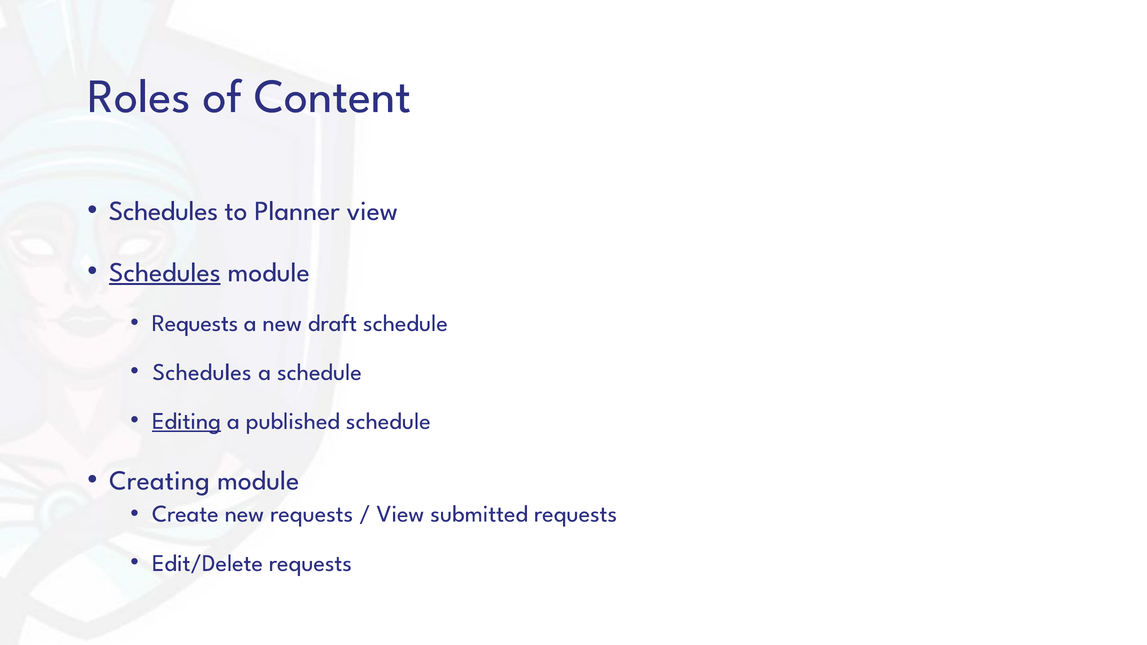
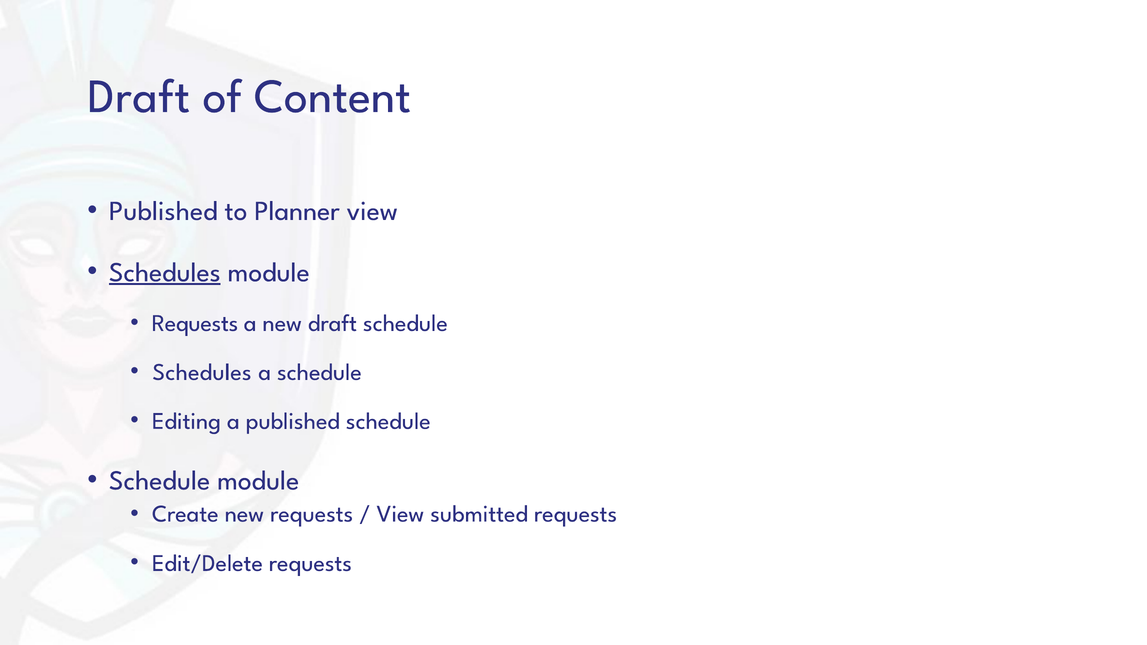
Roles: Roles -> Draft (139, 96)
Schedules: Schedules -> Published (163, 211)
Editing underline: present -> none (186, 421)
Creating: Creating -> Schedule (160, 481)
